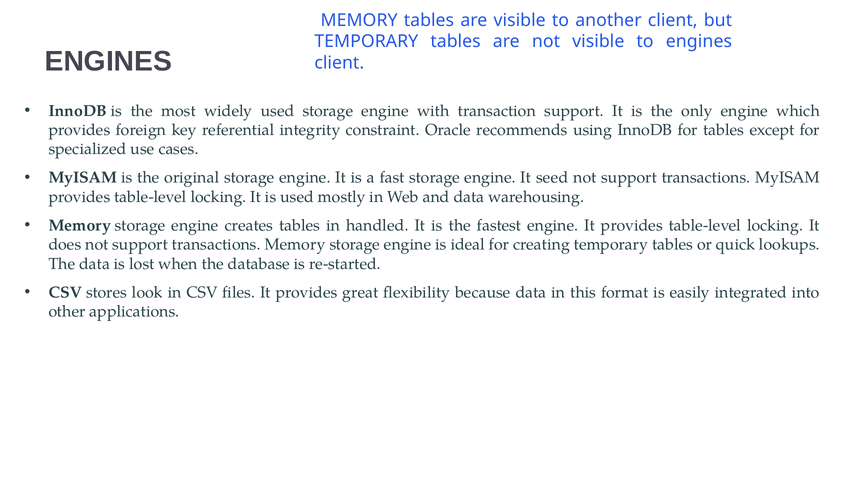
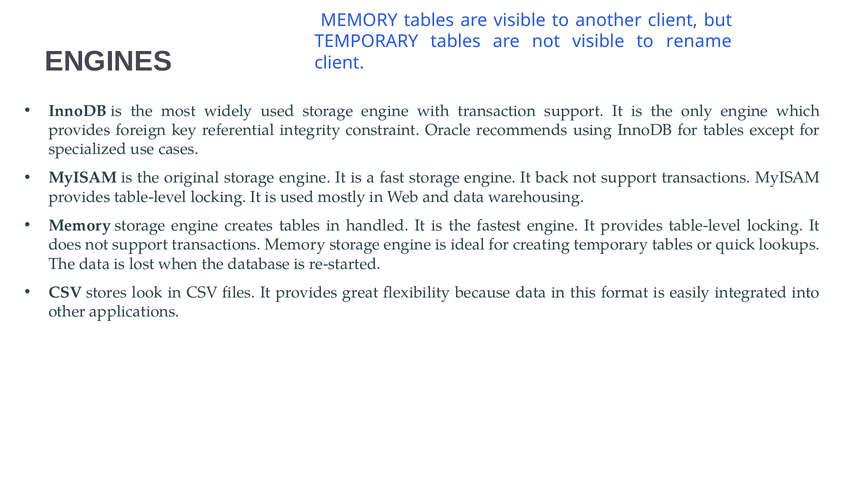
to engines: engines -> rename (699, 42)
seed: seed -> back (552, 178)
